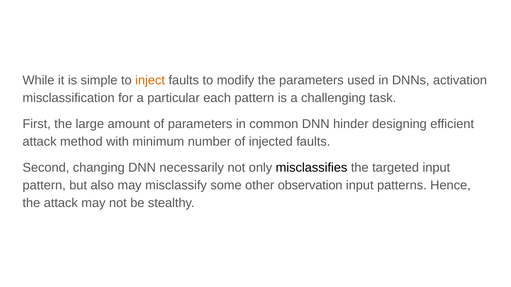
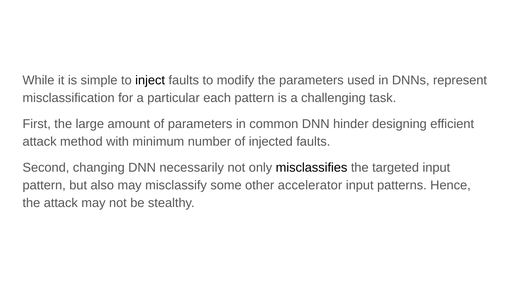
inject colour: orange -> black (150, 80)
activation: activation -> represent (460, 80)
observation: observation -> accelerator (310, 185)
